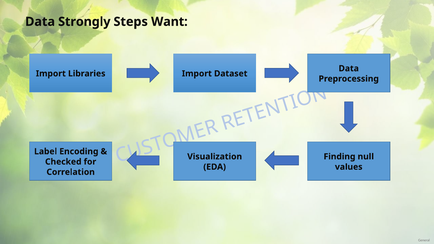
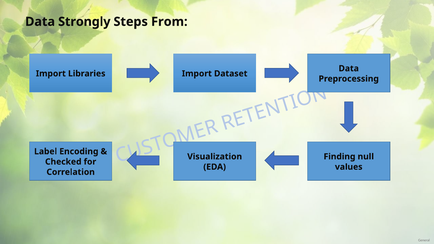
Want: Want -> From (169, 22)
